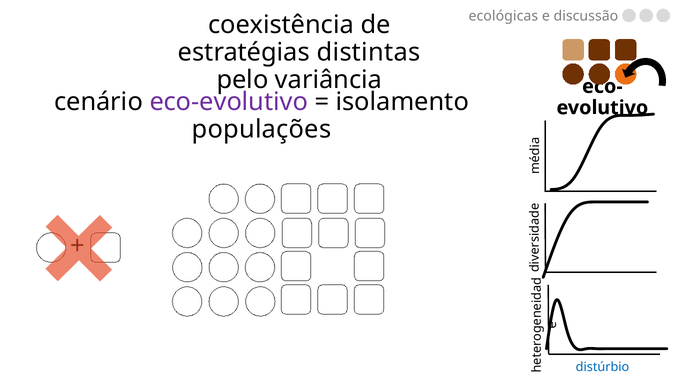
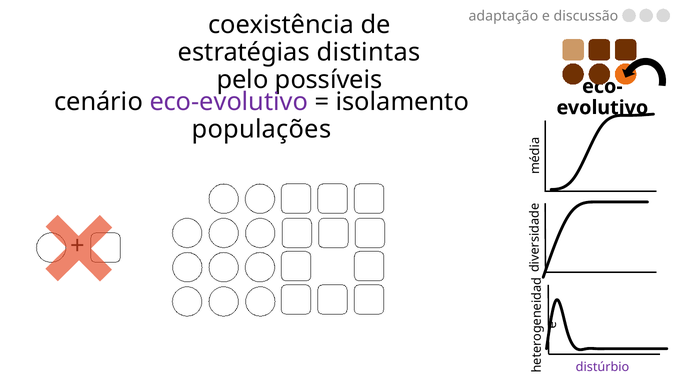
ecológicas: ecológicas -> adaptação (503, 16)
variância: variância -> possíveis (329, 80)
distúrbio colour: blue -> purple (603, 367)
